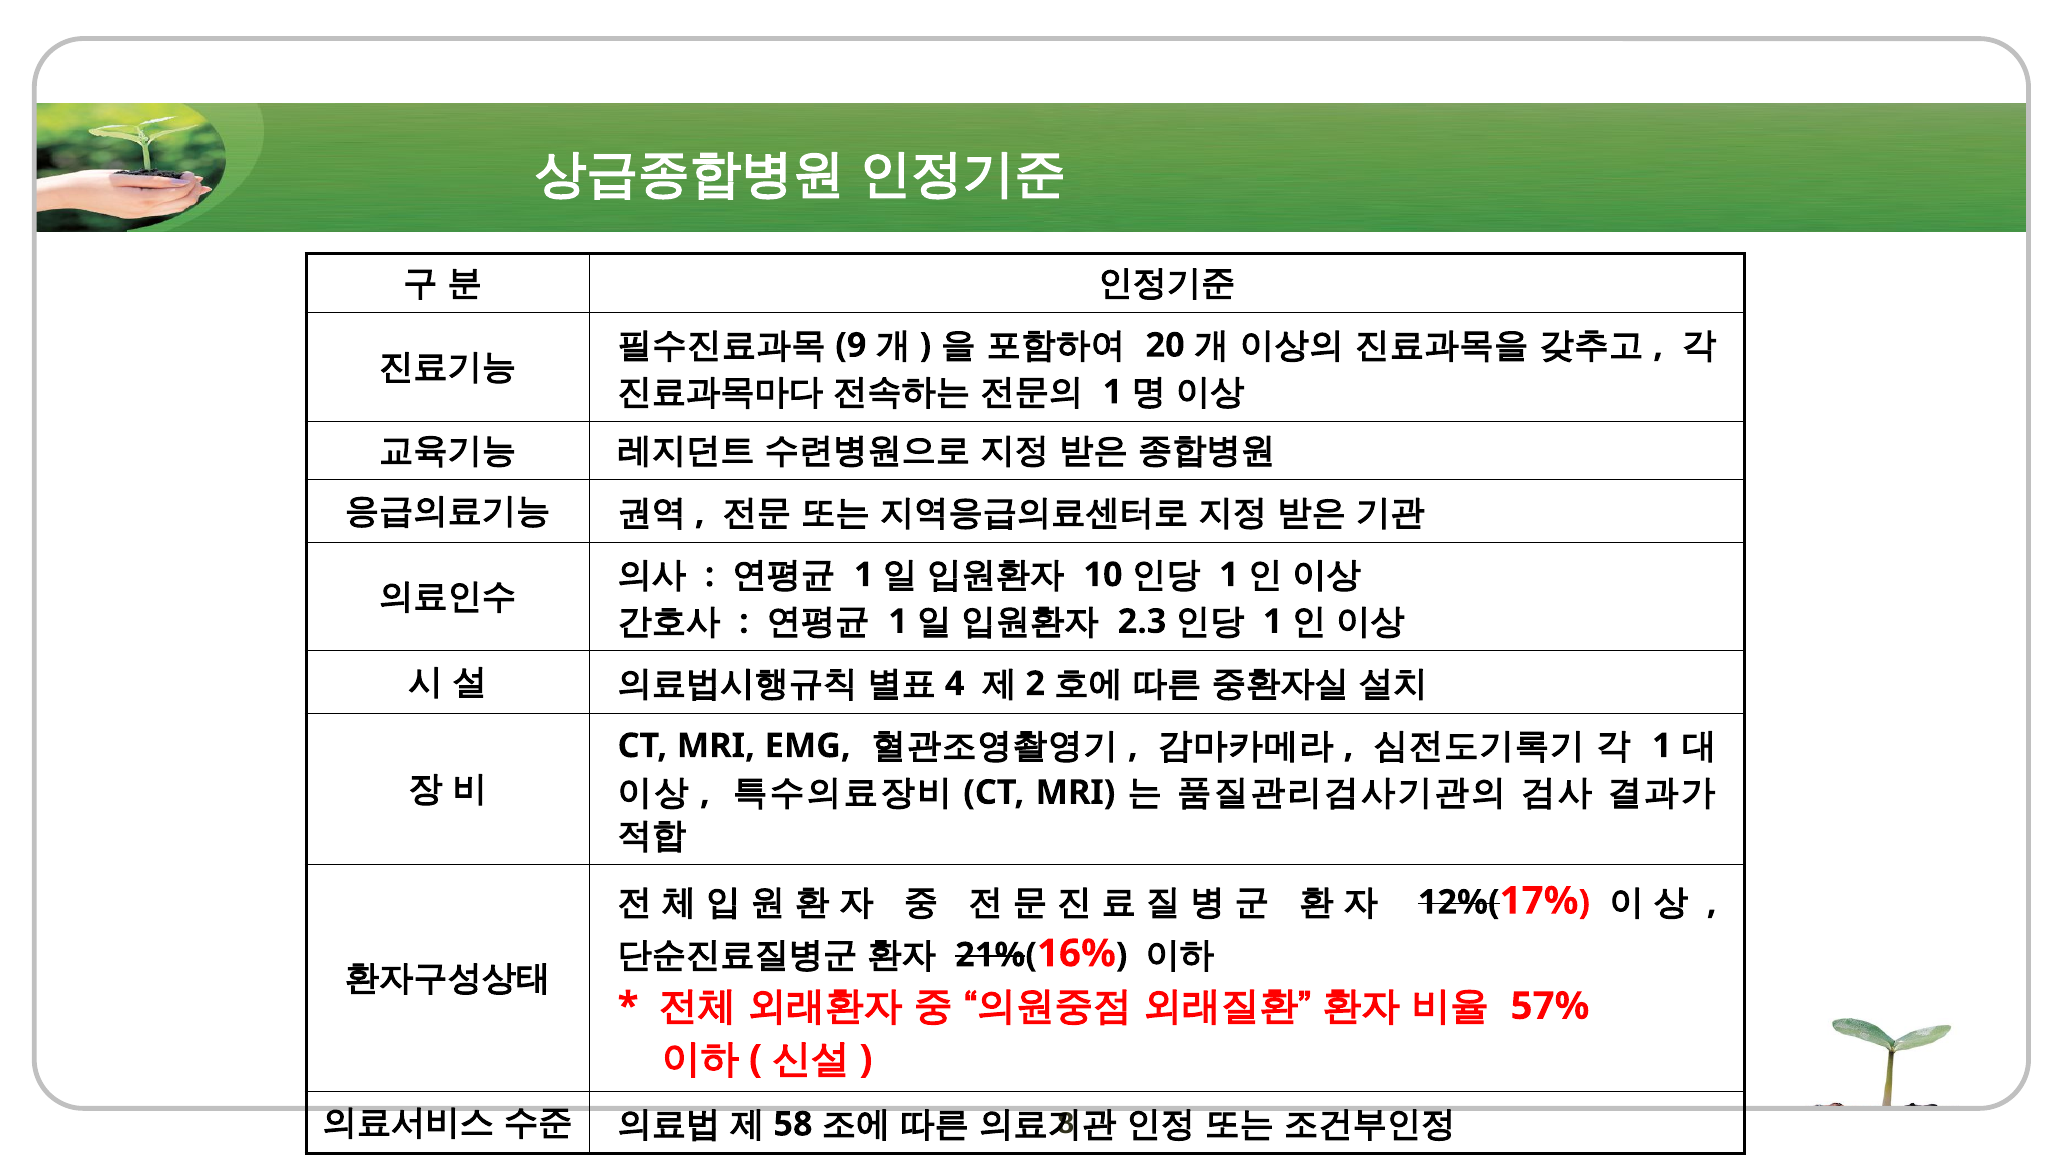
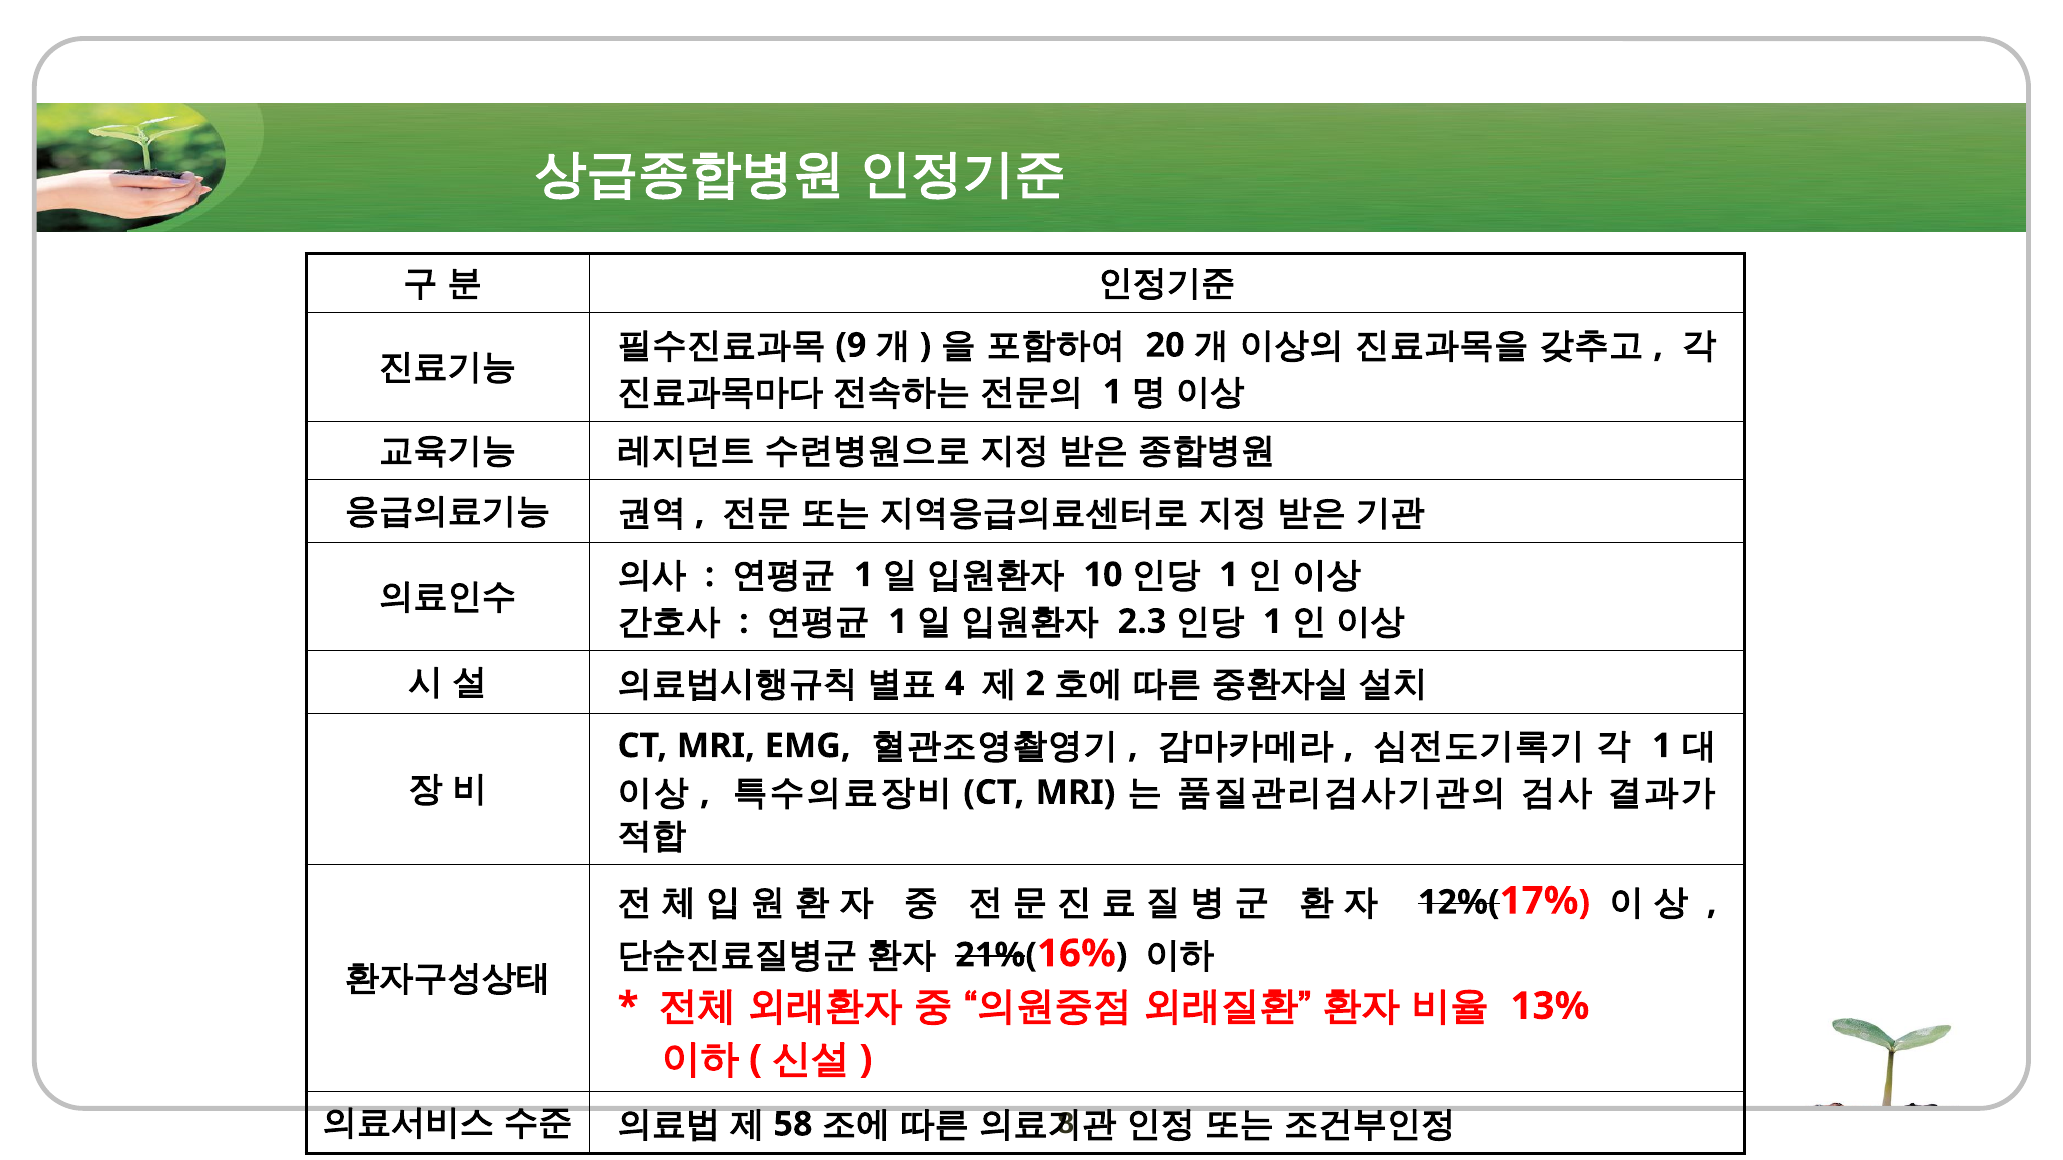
57%: 57% -> 13% (1550, 1007)
